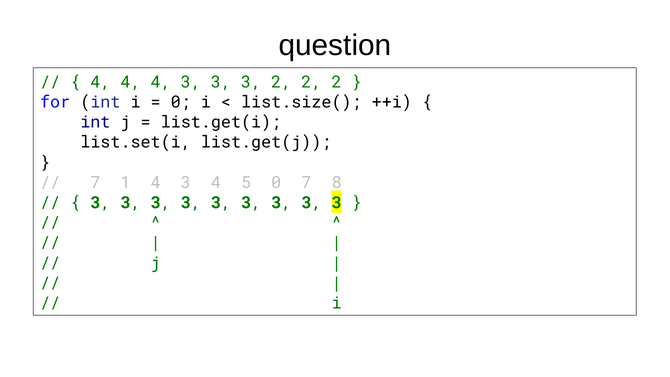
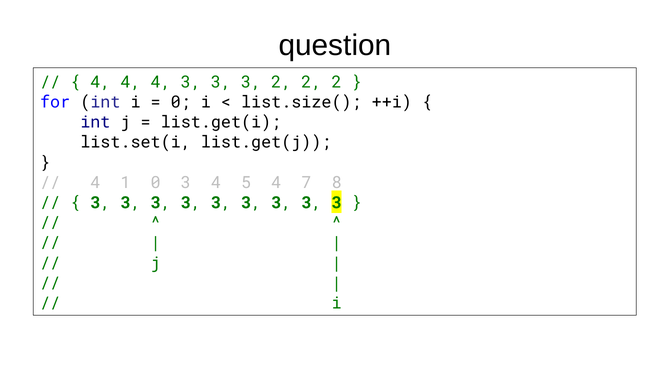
7: 7 -> 4 (95, 183)
1 4: 4 -> 0 (156, 183)
5 0: 0 -> 4 (276, 183)
